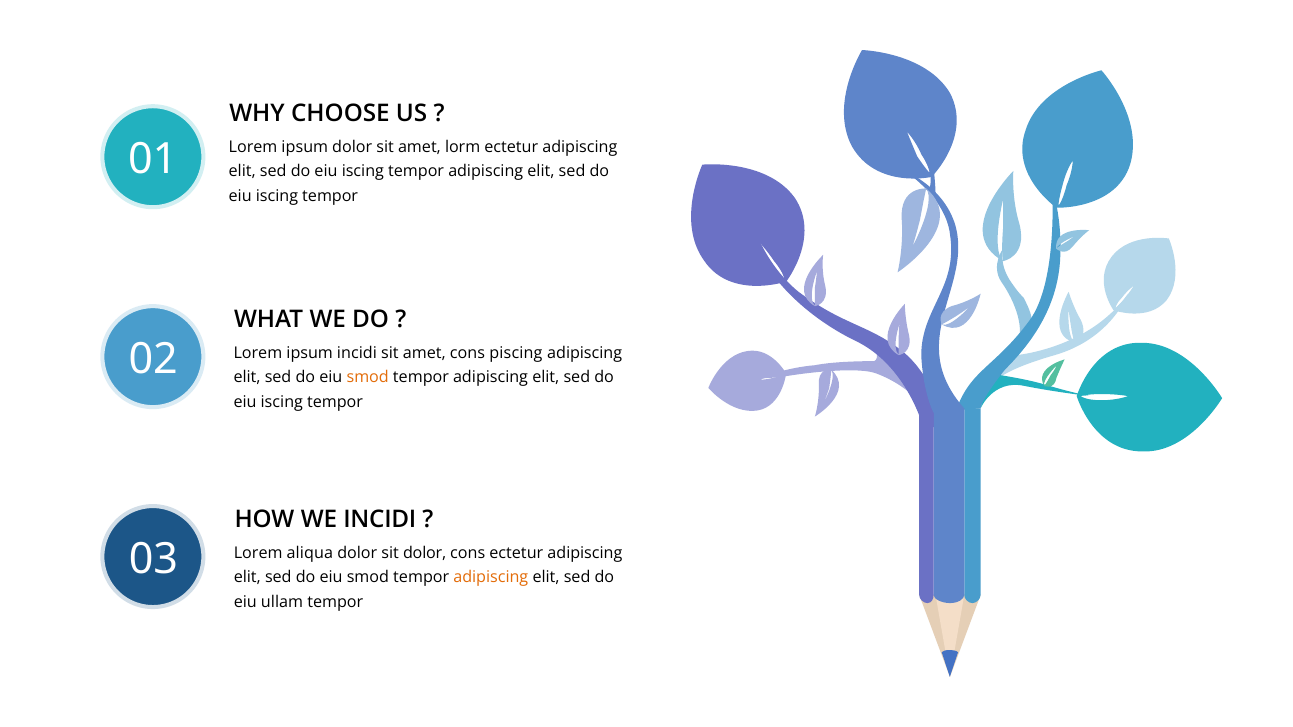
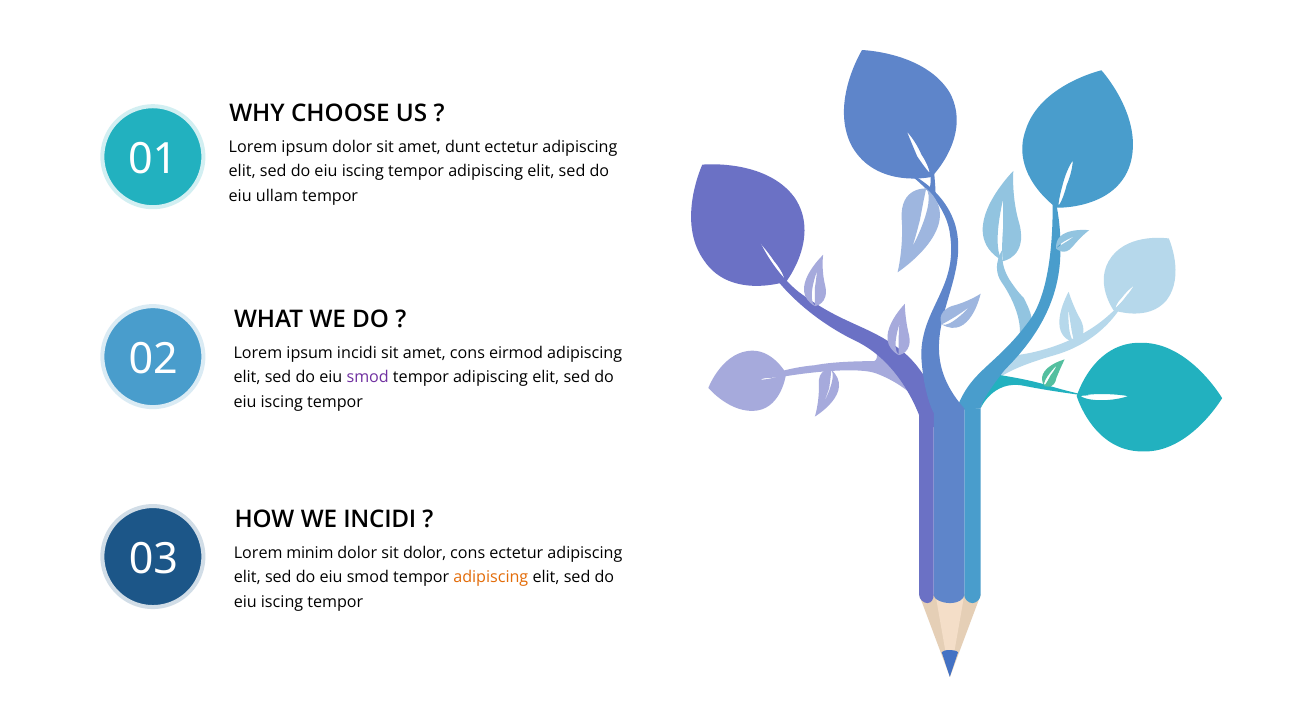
lorm: lorm -> dunt (463, 147)
iscing: iscing -> ullam (277, 196)
piscing: piscing -> eirmod (516, 353)
smod colour: orange -> purple (368, 378)
aliqua: aliqua -> minim (310, 553)
ullam: ullam -> iscing (282, 602)
